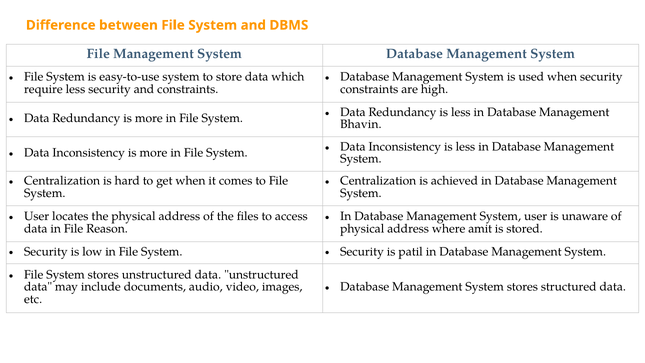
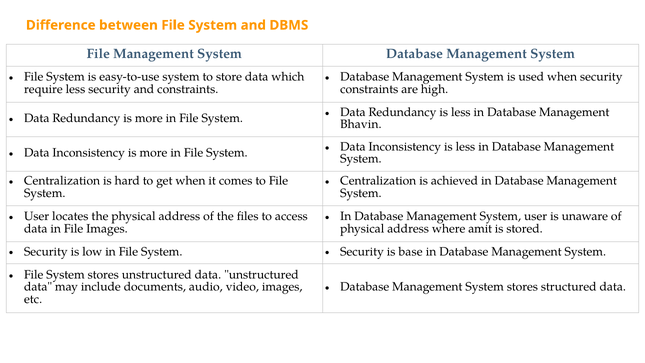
File Reason: Reason -> Images (107, 228)
patil: patil -> base (411, 251)
